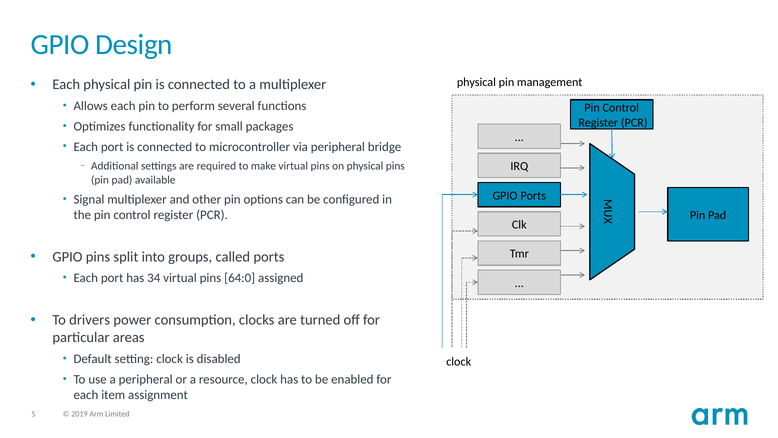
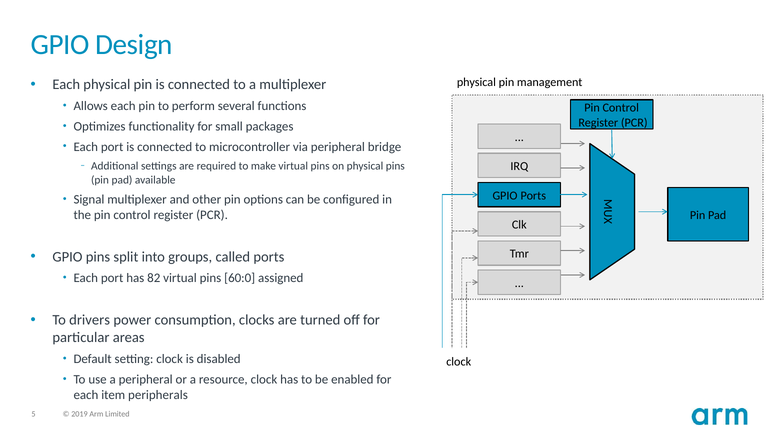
34: 34 -> 82 (154, 278)
64:0: 64:0 -> 60:0 (240, 278)
assignment: assignment -> peripherals (158, 395)
